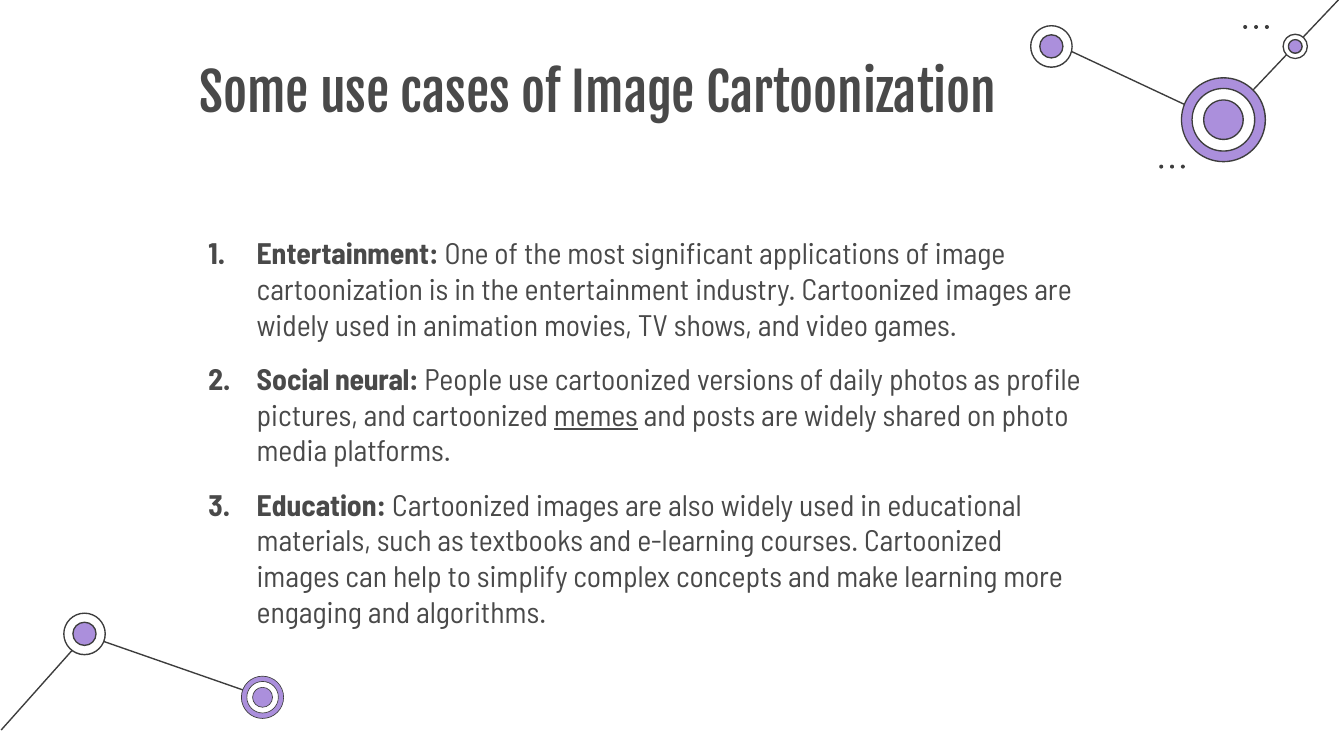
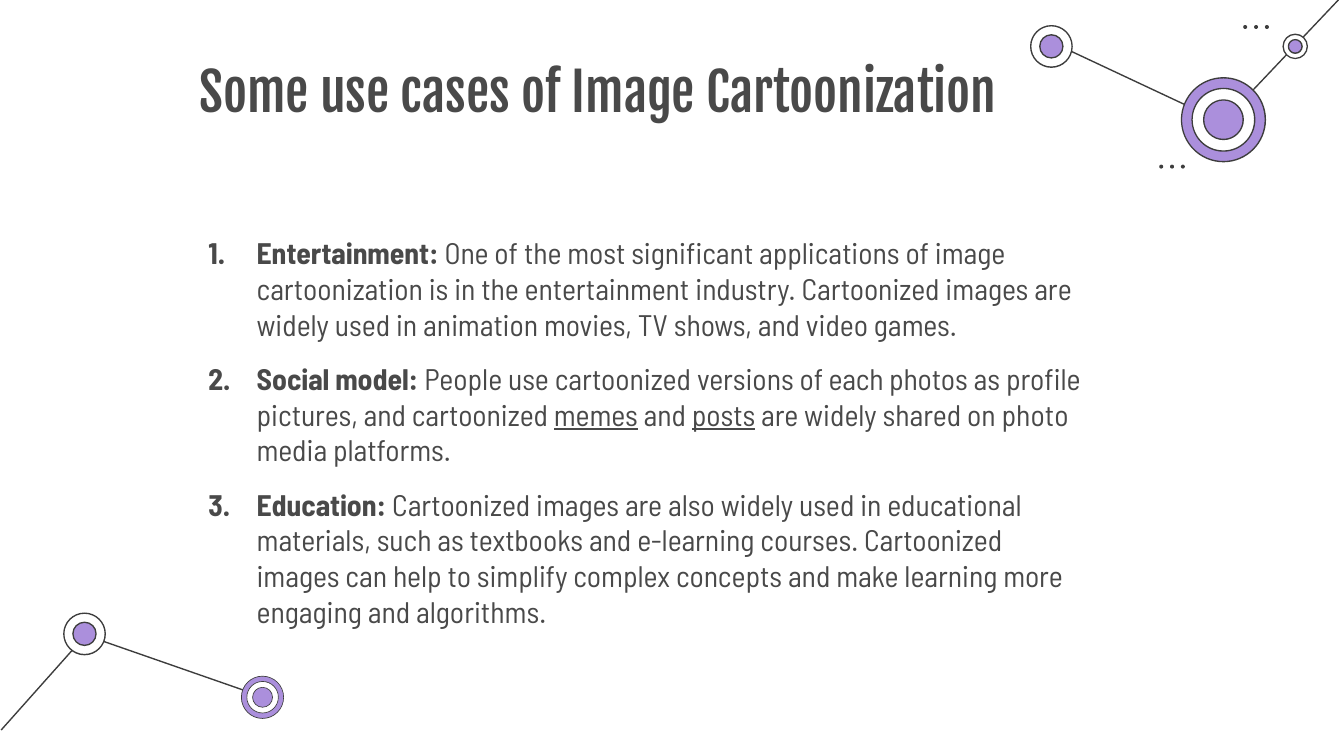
neural: neural -> model (377, 381)
daily: daily -> each (856, 381)
posts underline: none -> present (724, 417)
